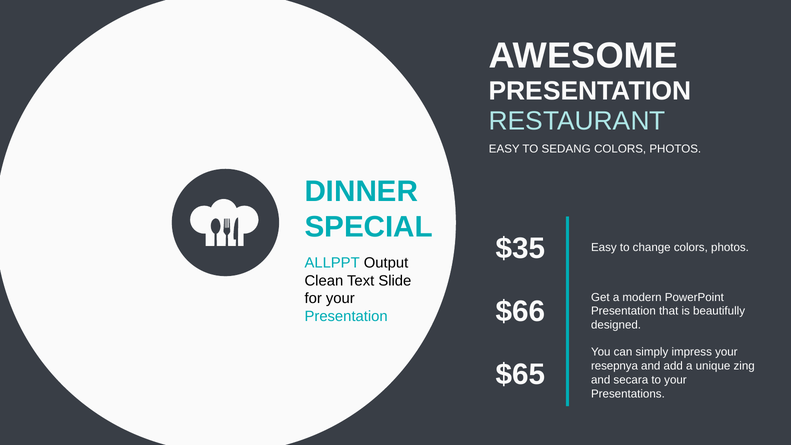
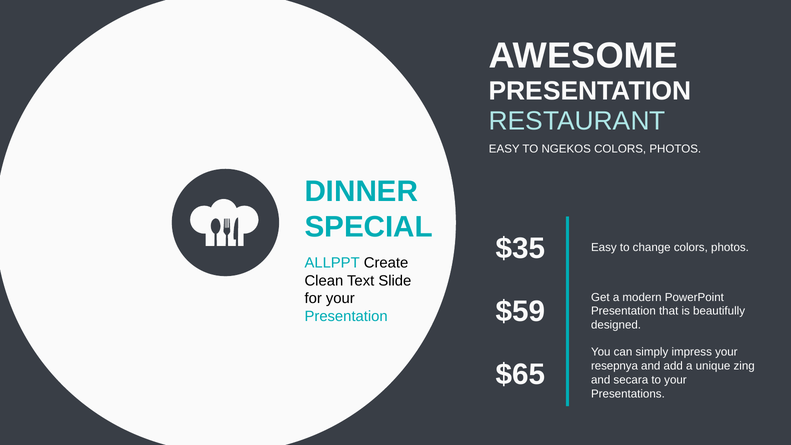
SEDANG: SEDANG -> NGEKOS (566, 149)
Output: Output -> Create (386, 263)
$66: $66 -> $59 (521, 312)
